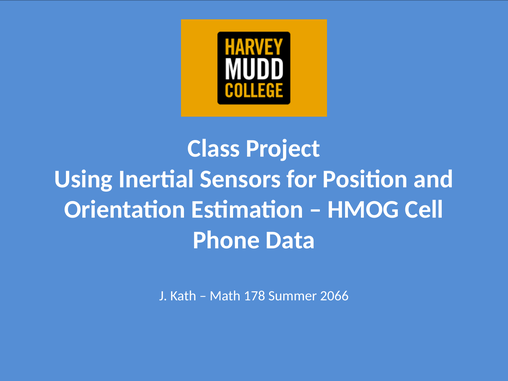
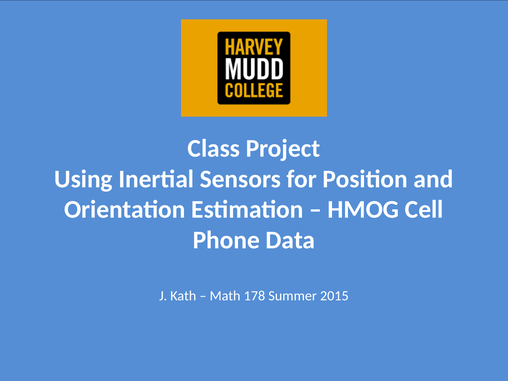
2066: 2066 -> 2015 (334, 296)
